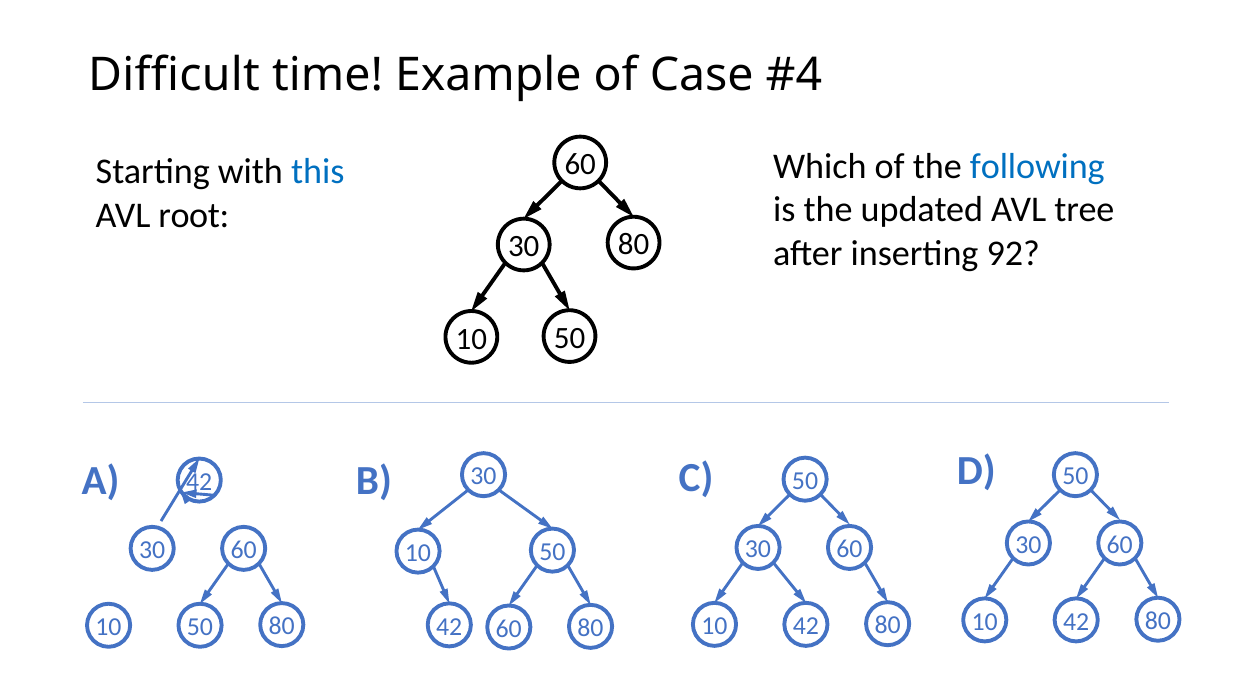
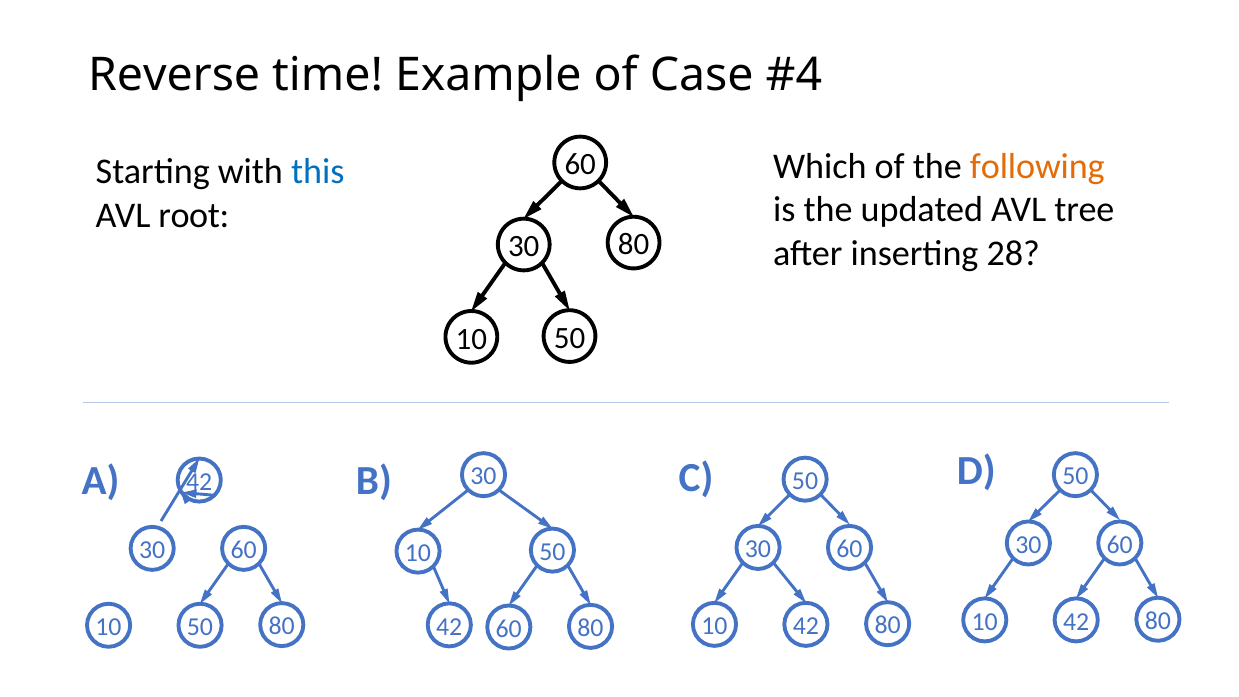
Difficult: Difficult -> Reverse (174, 75)
following colour: blue -> orange (1037, 167)
92: 92 -> 28 (1013, 253)
